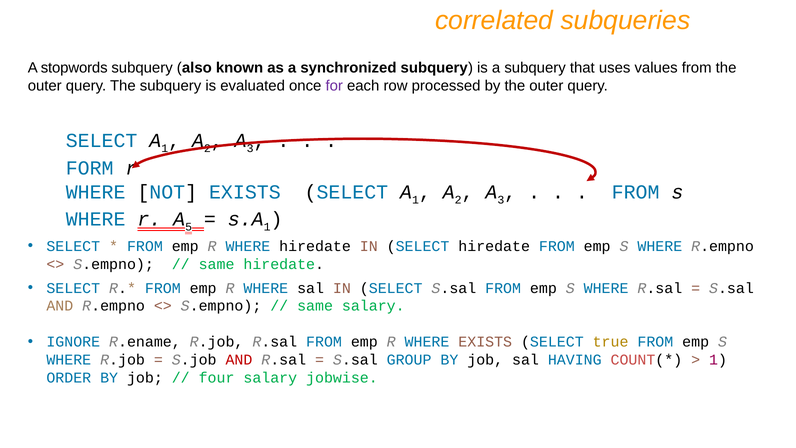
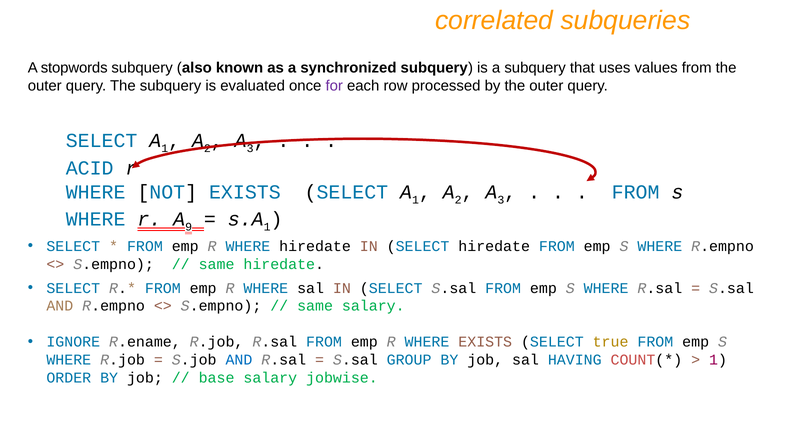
FORM: FORM -> ACID (90, 168)
5: 5 -> 9 (189, 227)
AND colour: red -> blue (239, 360)
four: four -> base (217, 378)
